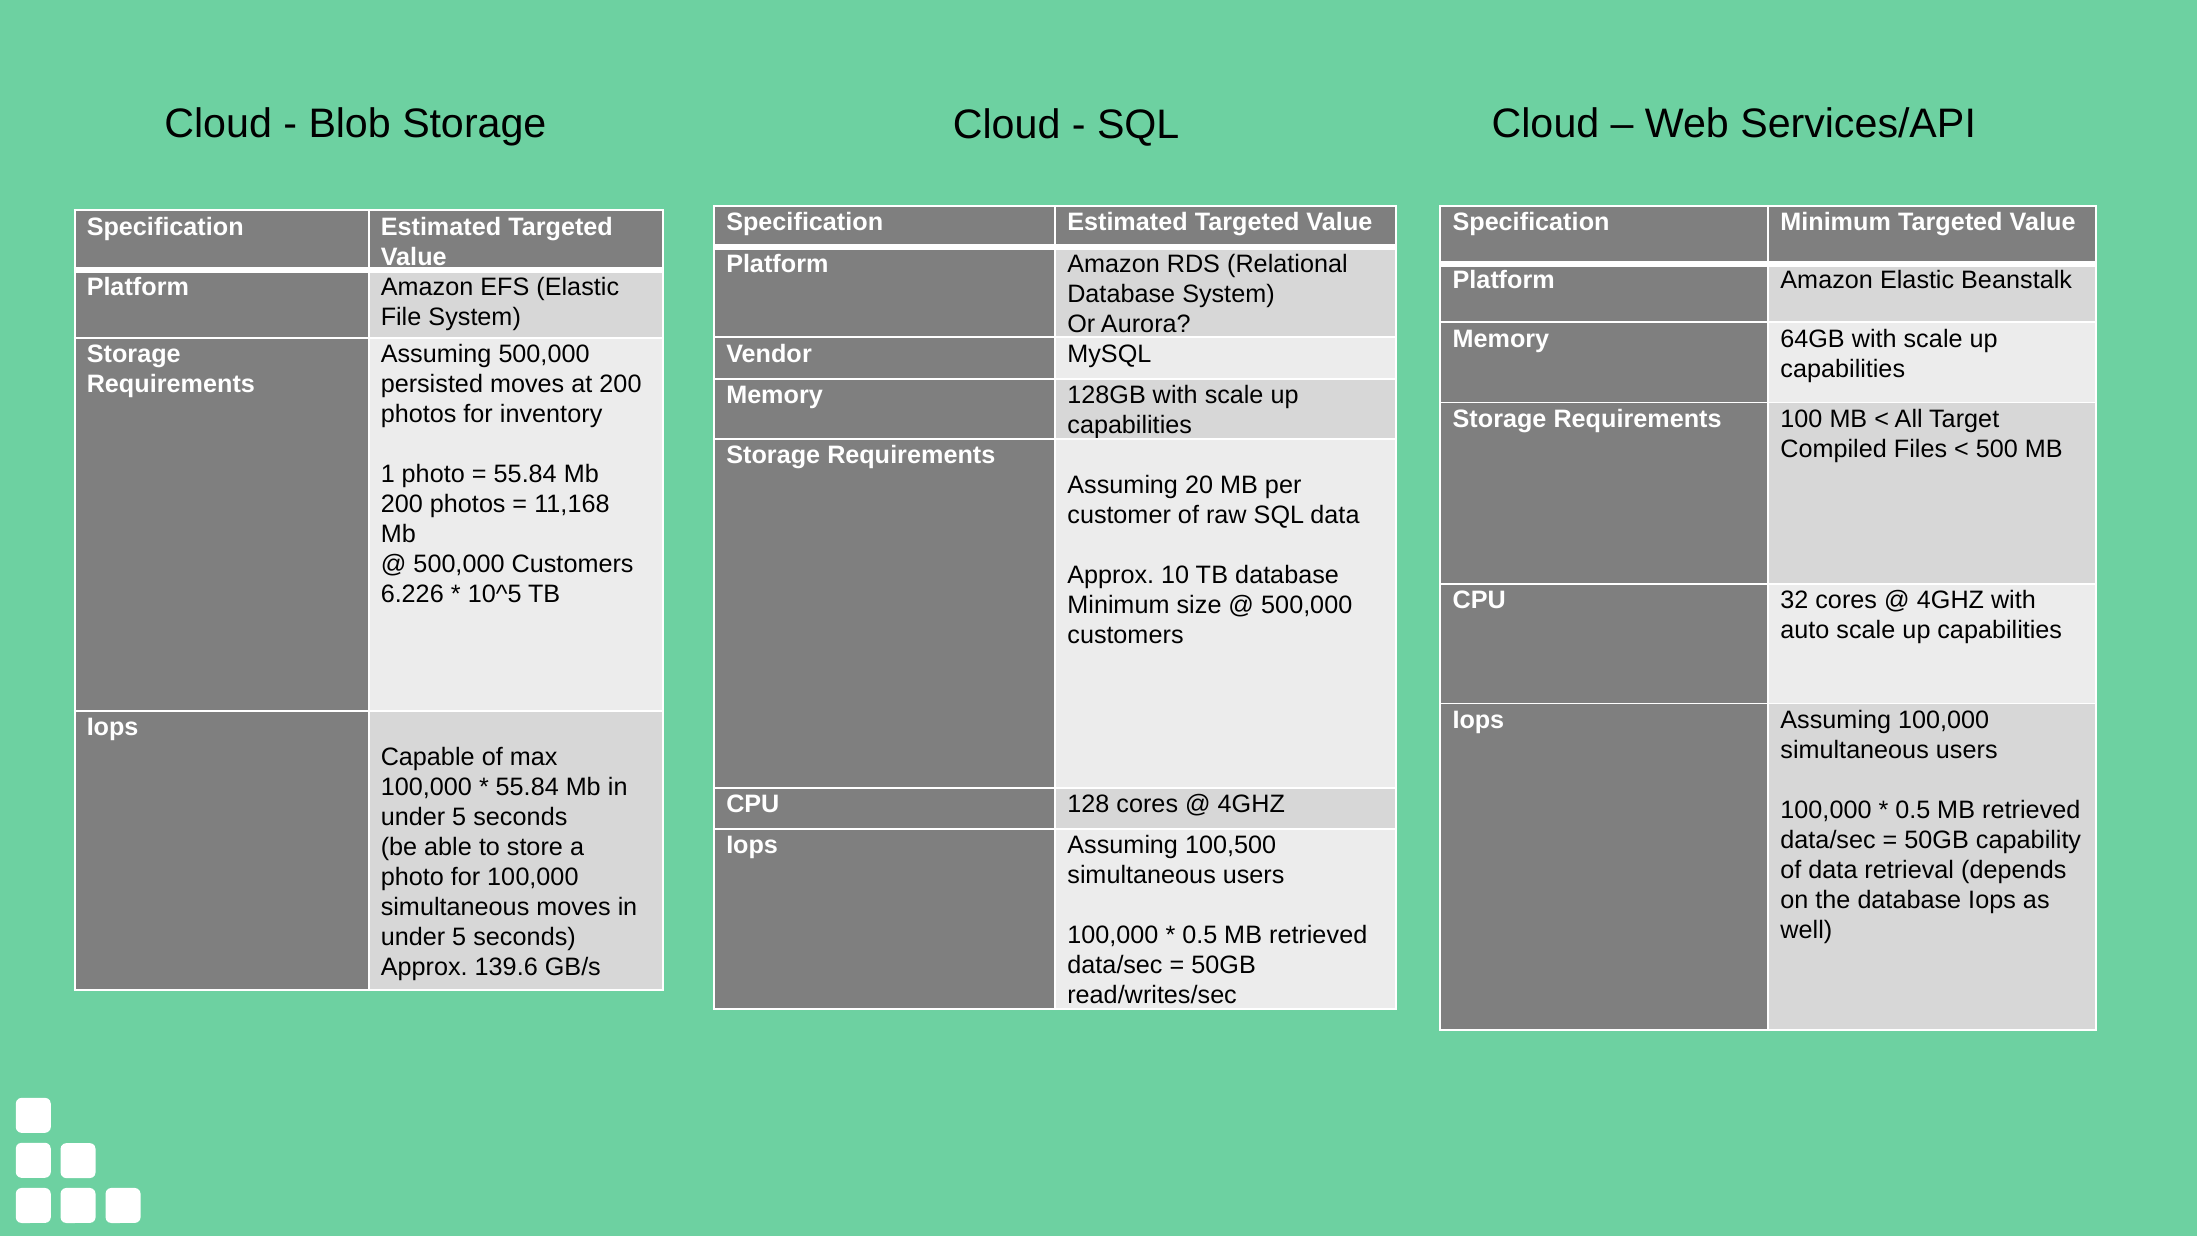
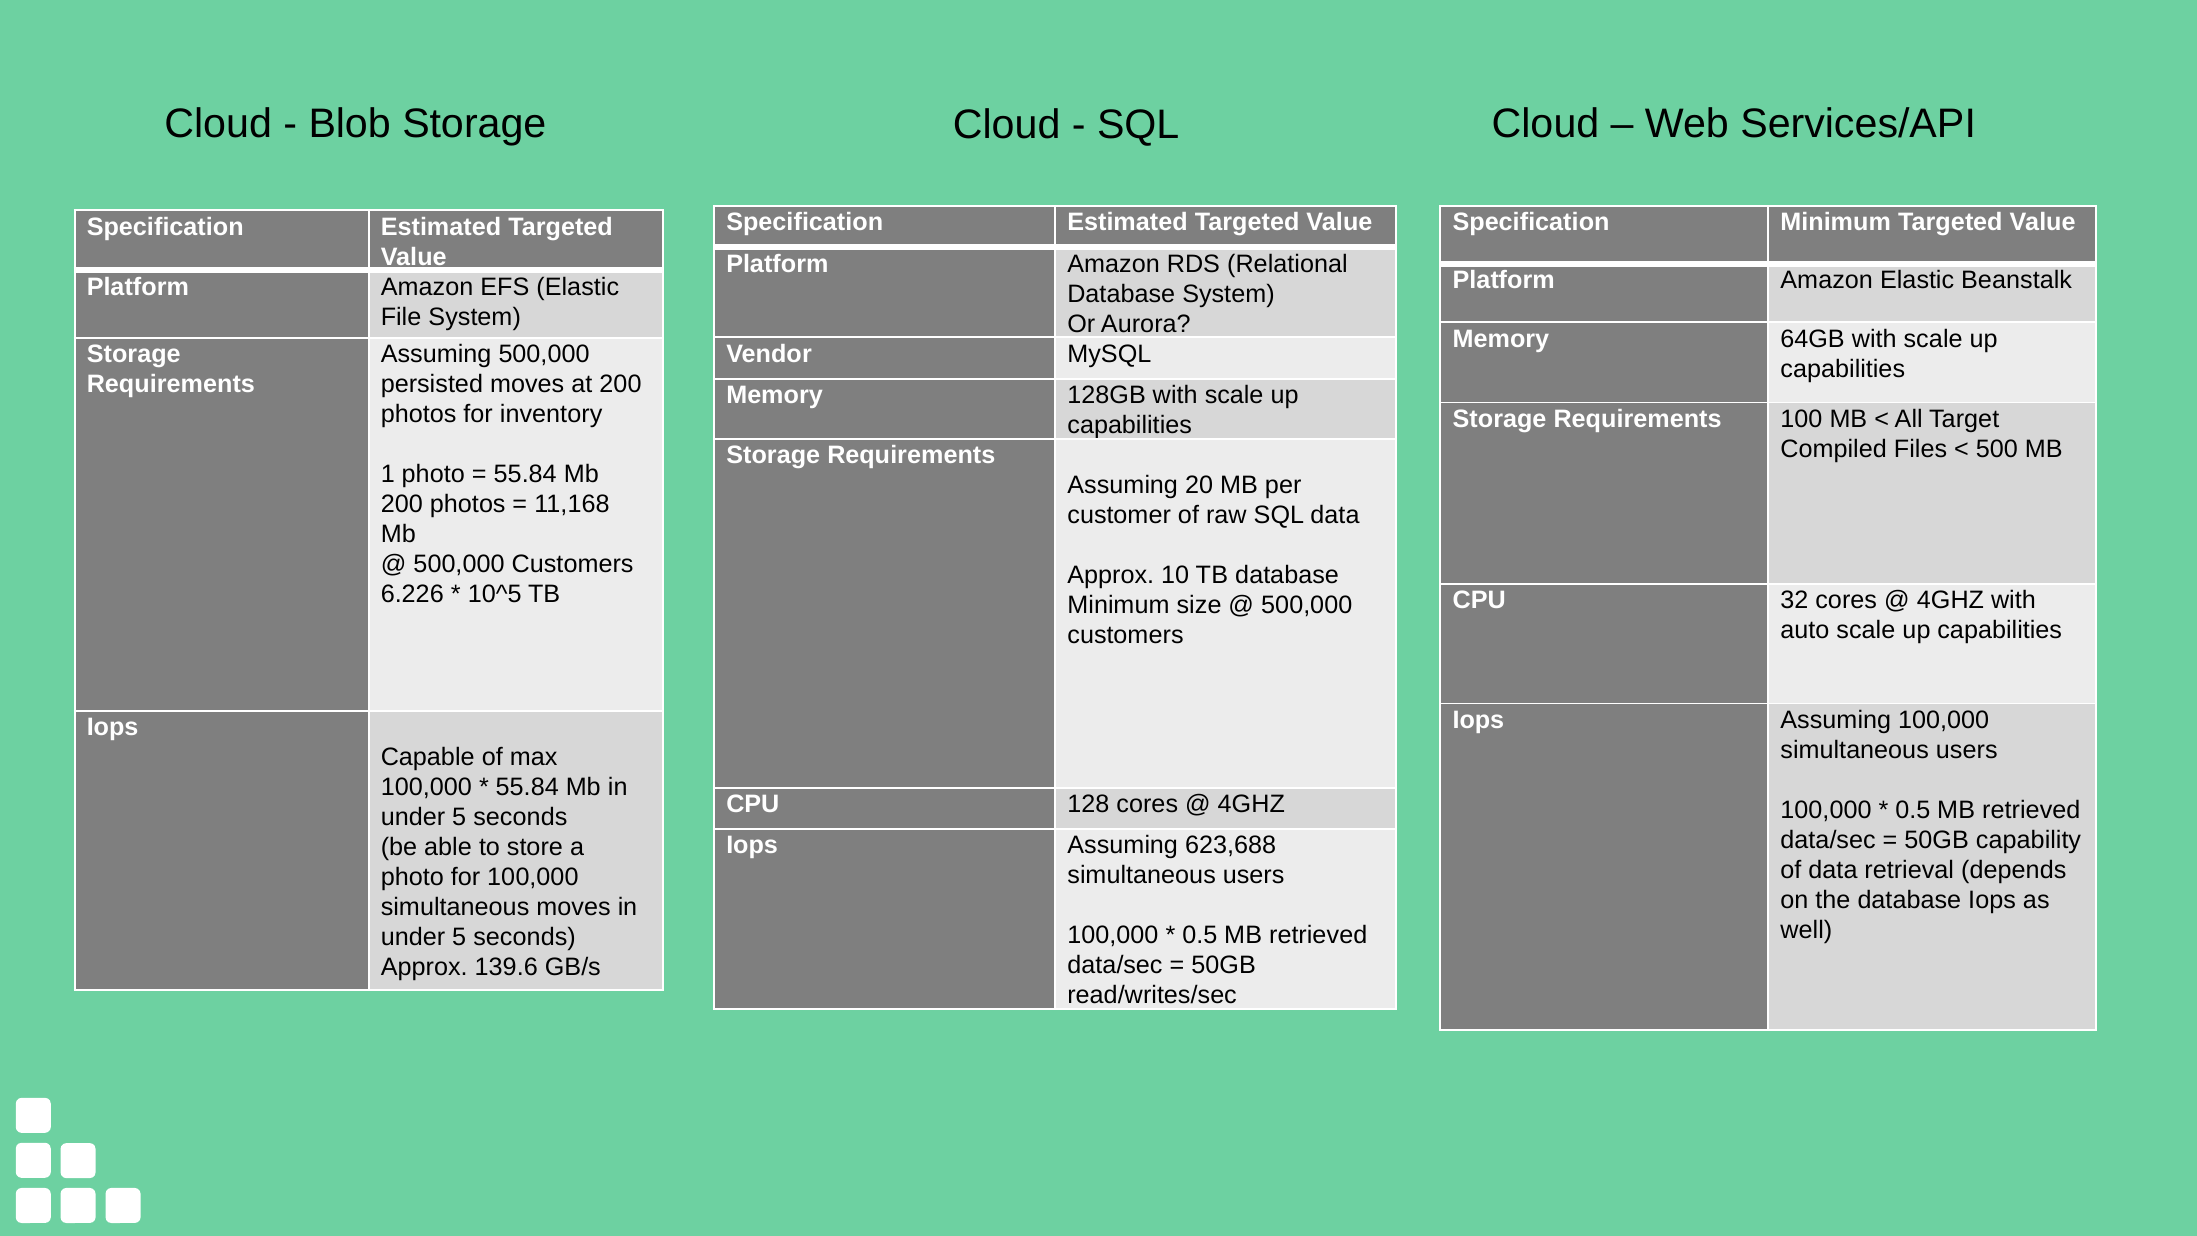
100,500: 100,500 -> 623,688 (1231, 845)
